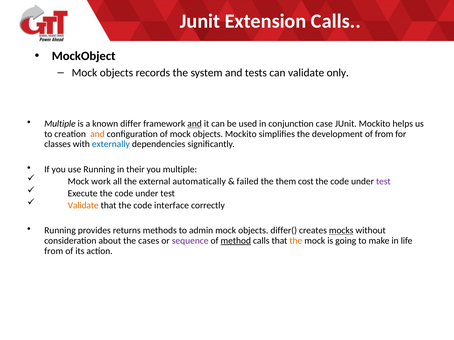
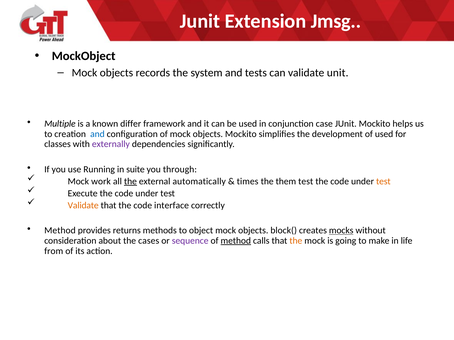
Extension Calls: Calls -> Jmsg (336, 21)
only: only -> unit (338, 73)
and underline: present -> none (195, 124)
and colour: orange -> blue (97, 134)
of from: from -> used (384, 134)
externally colour: blue -> purple (111, 144)
their: their -> suite (135, 170)
you multiple: multiple -> through (180, 170)
the underline: none -> present (130, 182)
failed: failed -> times (248, 182)
them cost: cost -> test (306, 182)
test colour: purple -> orange (383, 182)
Running: Running -> Method (60, 231)
admin: admin -> object (201, 231)
differ(: differ( -> block( (284, 231)
